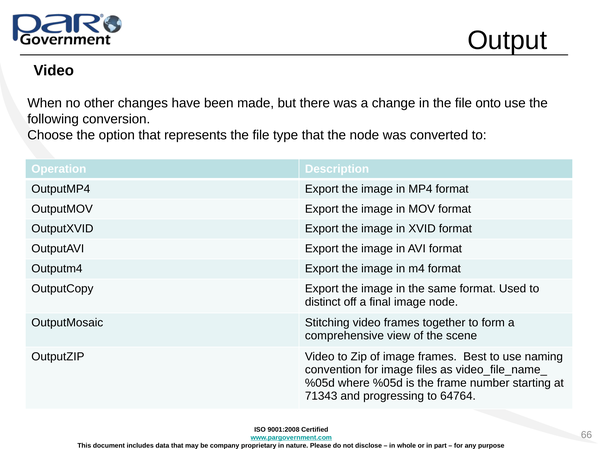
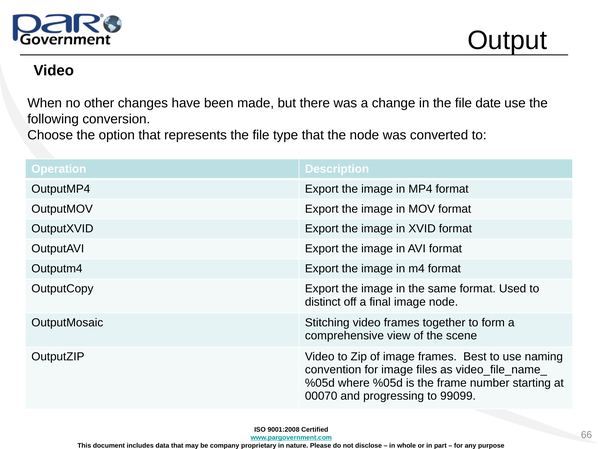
onto: onto -> date (488, 103)
71343: 71343 -> 00070 (321, 396)
64764: 64764 -> 99099 (458, 396)
